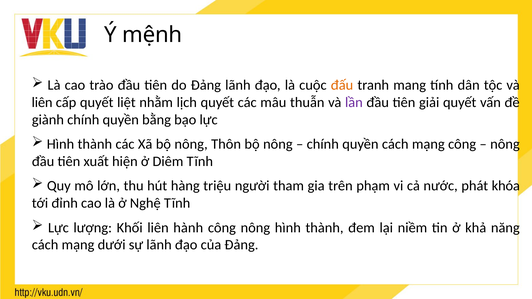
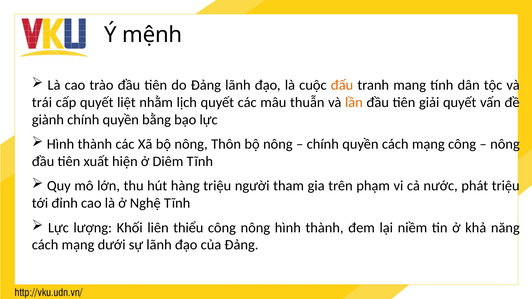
liên: liên -> trái (42, 102)
lần colour: purple -> orange (354, 102)
phát khóa: khóa -> triệu (506, 186)
hành: hành -> thiểu (188, 228)
